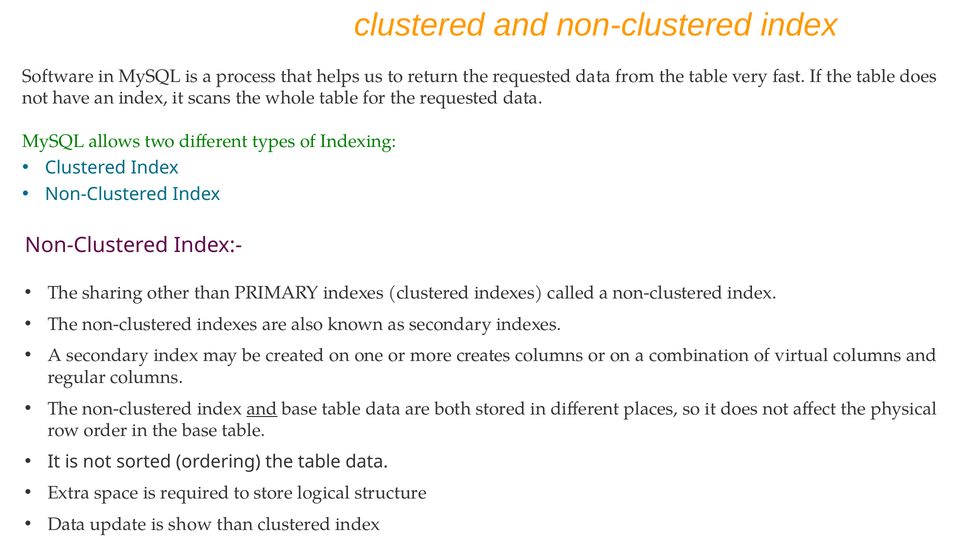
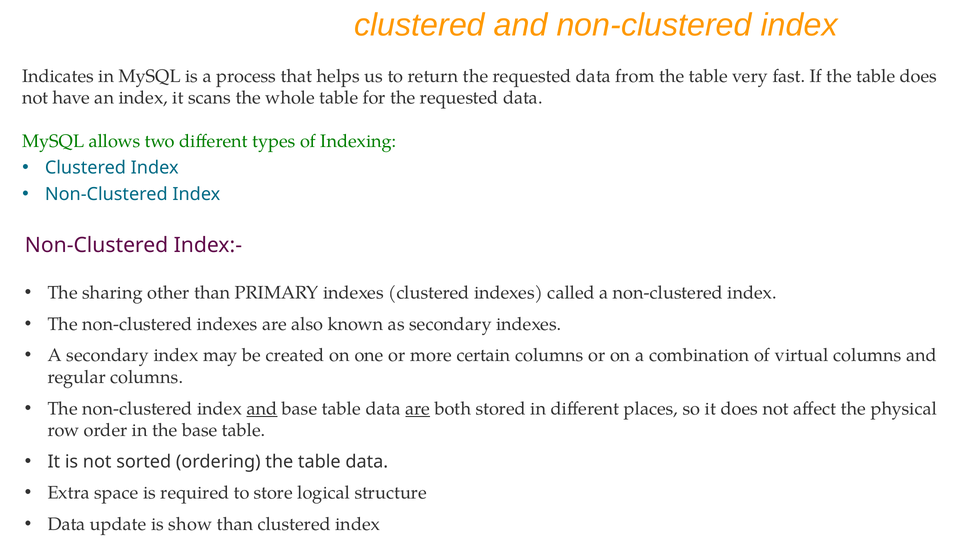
Software: Software -> Indicates (58, 76)
creates: creates -> certain (484, 356)
are underline: none -> present (418, 409)
